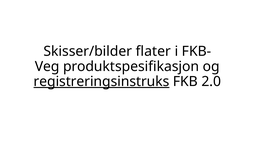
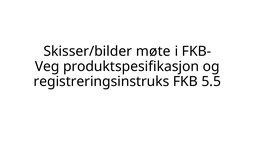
flater: flater -> møte (153, 51)
registreringsinstruks underline: present -> none (101, 81)
2.0: 2.0 -> 5.5 (211, 81)
